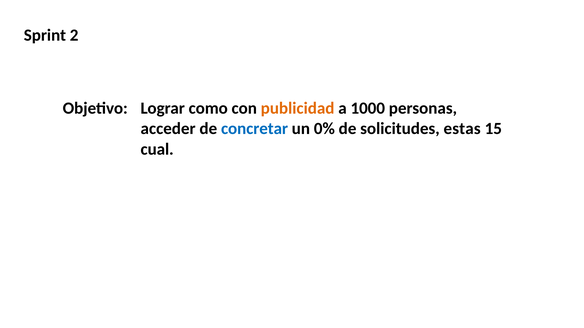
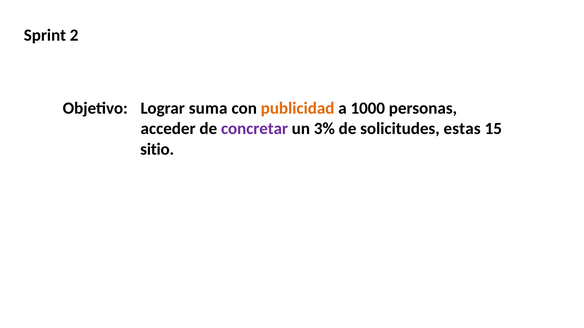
como: como -> suma (208, 108)
concretar colour: blue -> purple (255, 129)
0%: 0% -> 3% (324, 129)
cual: cual -> sitio (157, 149)
